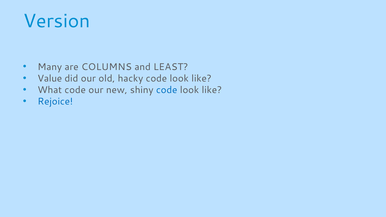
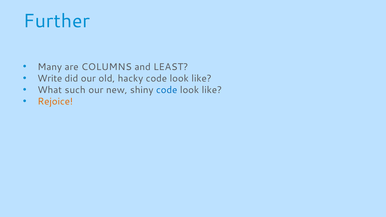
Version: Version -> Further (57, 21)
Value: Value -> Write (50, 78)
What code: code -> such (75, 90)
Rejoice colour: blue -> orange (55, 102)
